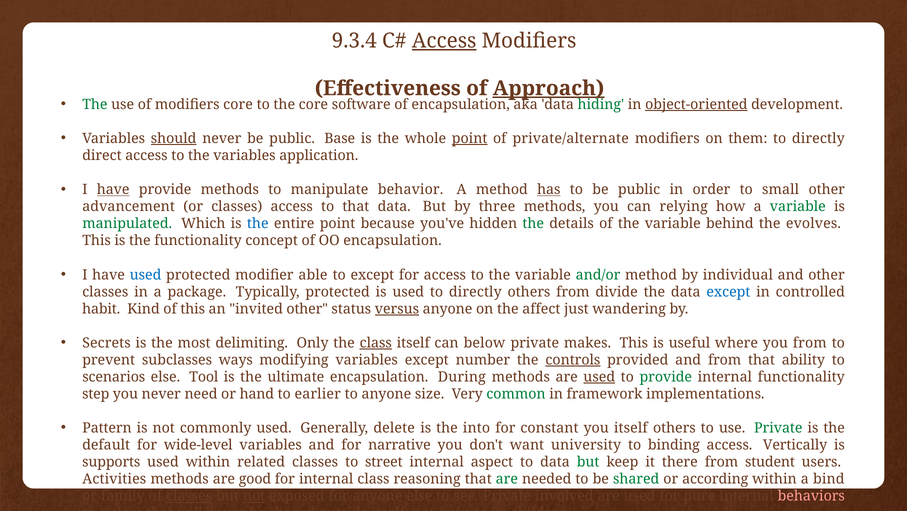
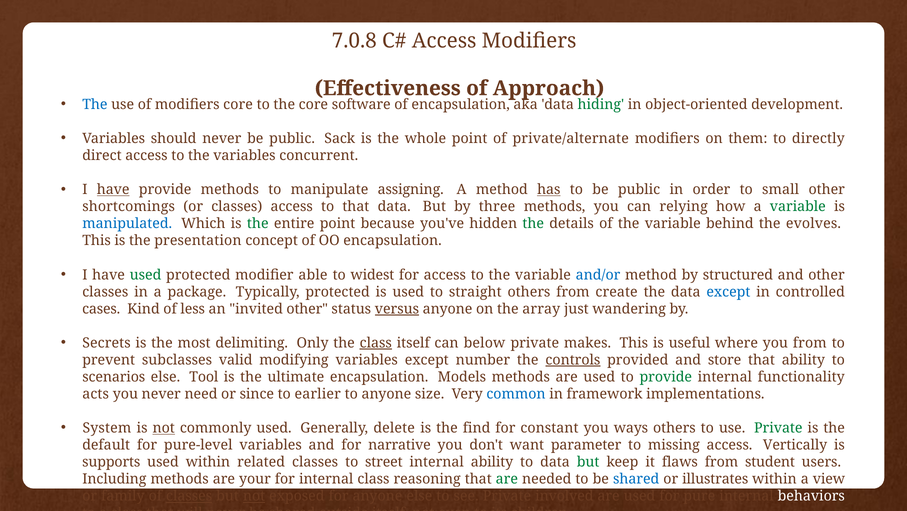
9.3.4: 9.3.4 -> 7.0.8 (354, 41)
Access underline: present -> none (444, 41)
Approach underline: present -> none (548, 88)
The colour: green -> blue (95, 104)
object-oriented underline: present -> none (696, 104)
should underline: present -> none (174, 138)
Base: Base -> Sack (340, 138)
point underline: present -> none (470, 138)
application: application -> concurrent (319, 155)
behavior: behavior -> assigning (411, 189)
advancement: advancement -> shortcomings (129, 206)
manipulated colour: green -> blue (127, 223)
the colour: blue -> green (258, 223)
the functionality: functionality -> presentation (198, 240)
used colour: blue -> green (146, 274)
to except: except -> widest (372, 274)
and/or colour: green -> blue (598, 274)
individual: individual -> structured (738, 274)
used to directly: directly -> straight (475, 291)
divide: divide -> create (617, 291)
habit: habit -> cases (101, 308)
of this: this -> less (193, 308)
affect: affect -> array (541, 308)
ways: ways -> valid (236, 360)
and from: from -> store (725, 360)
During: During -> Models (462, 377)
used underline: present -> none (599, 377)
step: step -> acts (96, 394)
hand: hand -> since (257, 394)
common colour: green -> blue (516, 394)
Pattern: Pattern -> System (107, 428)
not underline: none -> present (164, 428)
into: into -> find (477, 428)
you itself: itself -> ways (631, 428)
wide-level: wide-level -> pure-level (198, 445)
university: university -> parameter (586, 445)
binding: binding -> missing (674, 445)
internal aspect: aspect -> ability (492, 462)
there: there -> flaws (680, 462)
Activities: Activities -> Including (114, 479)
good: good -> your (255, 479)
shared colour: green -> blue (636, 479)
according: according -> illustrates (715, 479)
bind: bind -> view (829, 479)
behaviors colour: pink -> white (811, 496)
